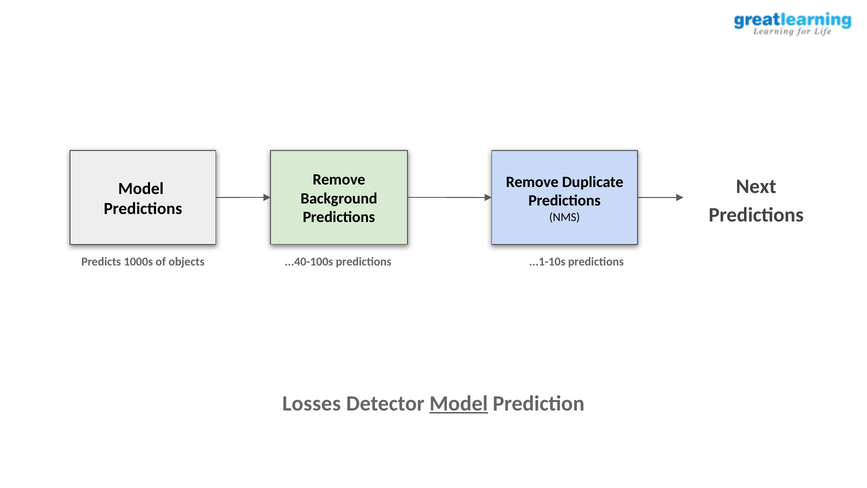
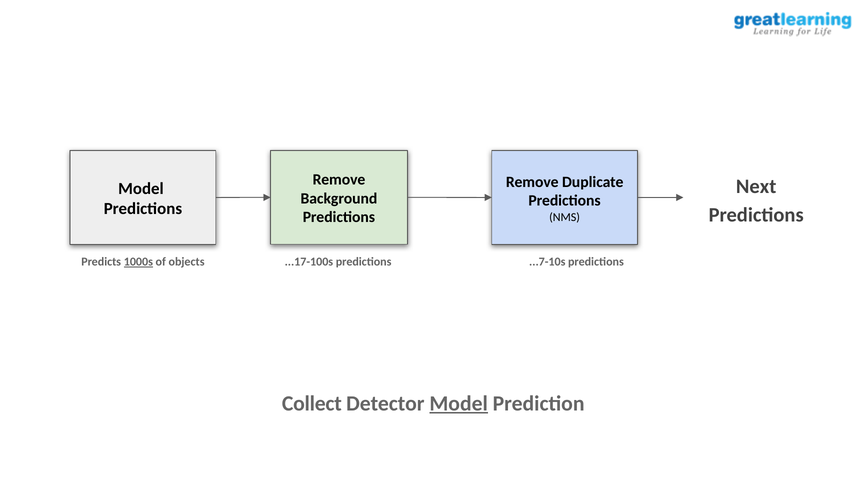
1000s underline: none -> present (138, 262)
...40-100s: ...40-100s -> ...17-100s (309, 262)
...1-10s: ...1-10s -> ...7-10s (547, 262)
Losses: Losses -> Collect (312, 403)
